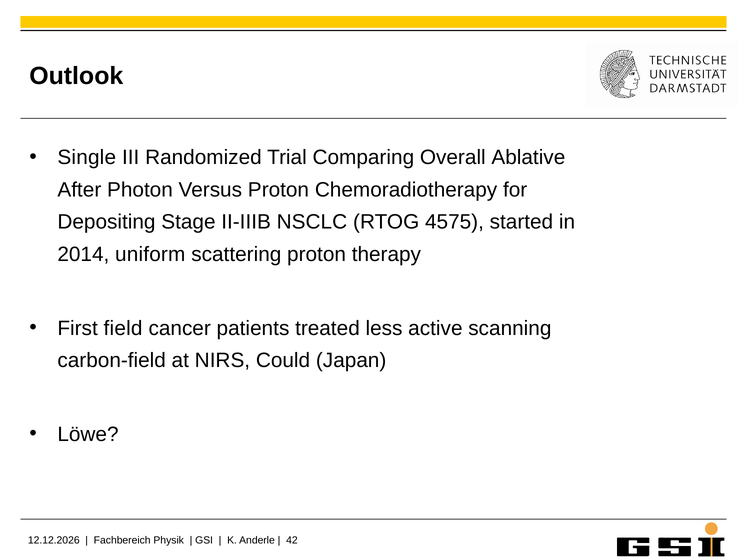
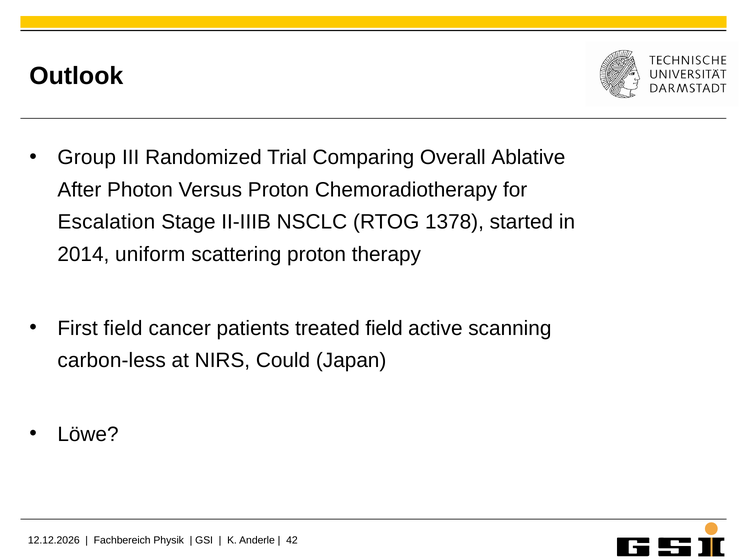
Single: Single -> Group (87, 157)
Depositing: Depositing -> Escalation (106, 222)
4575: 4575 -> 1378 (454, 222)
treated less: less -> field (384, 328)
carbon-field: carbon-field -> carbon-less (112, 361)
